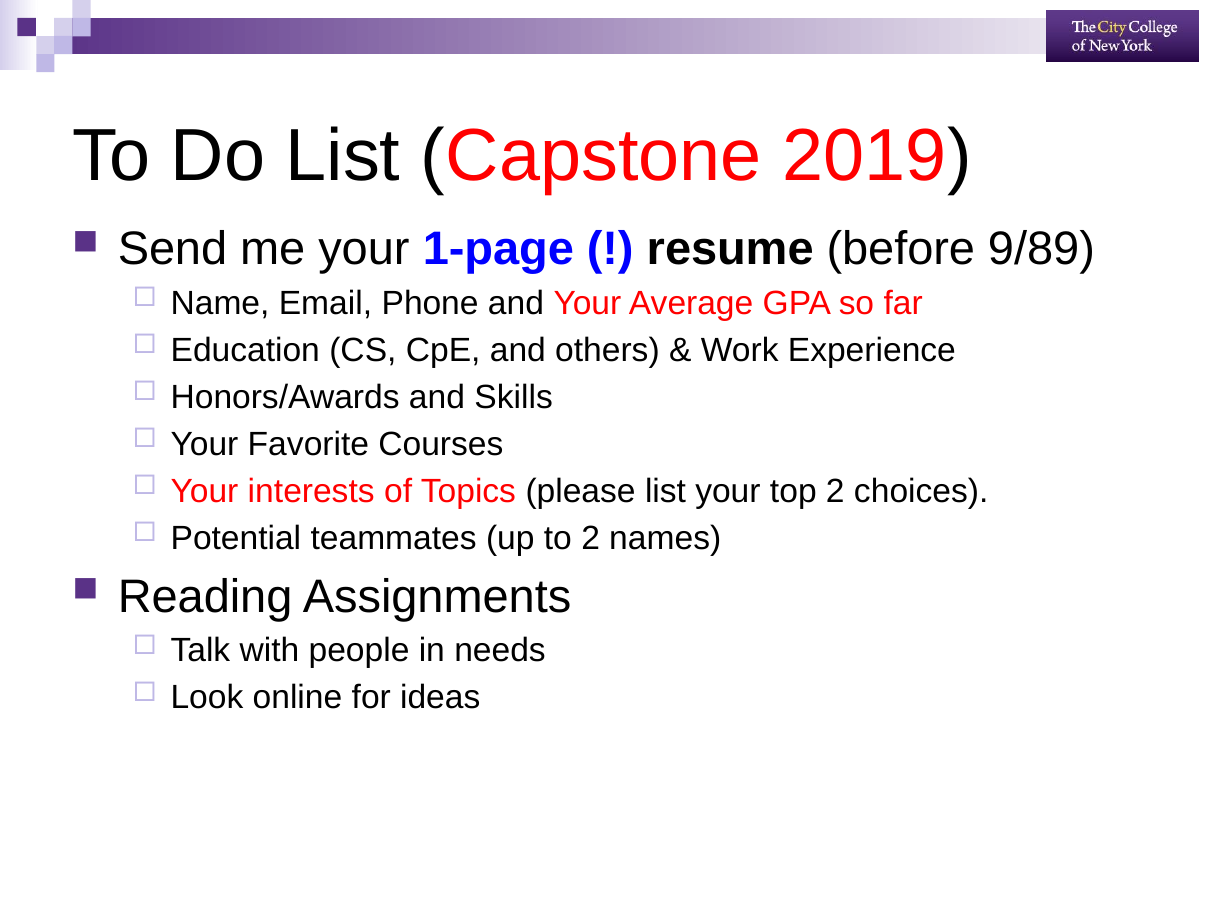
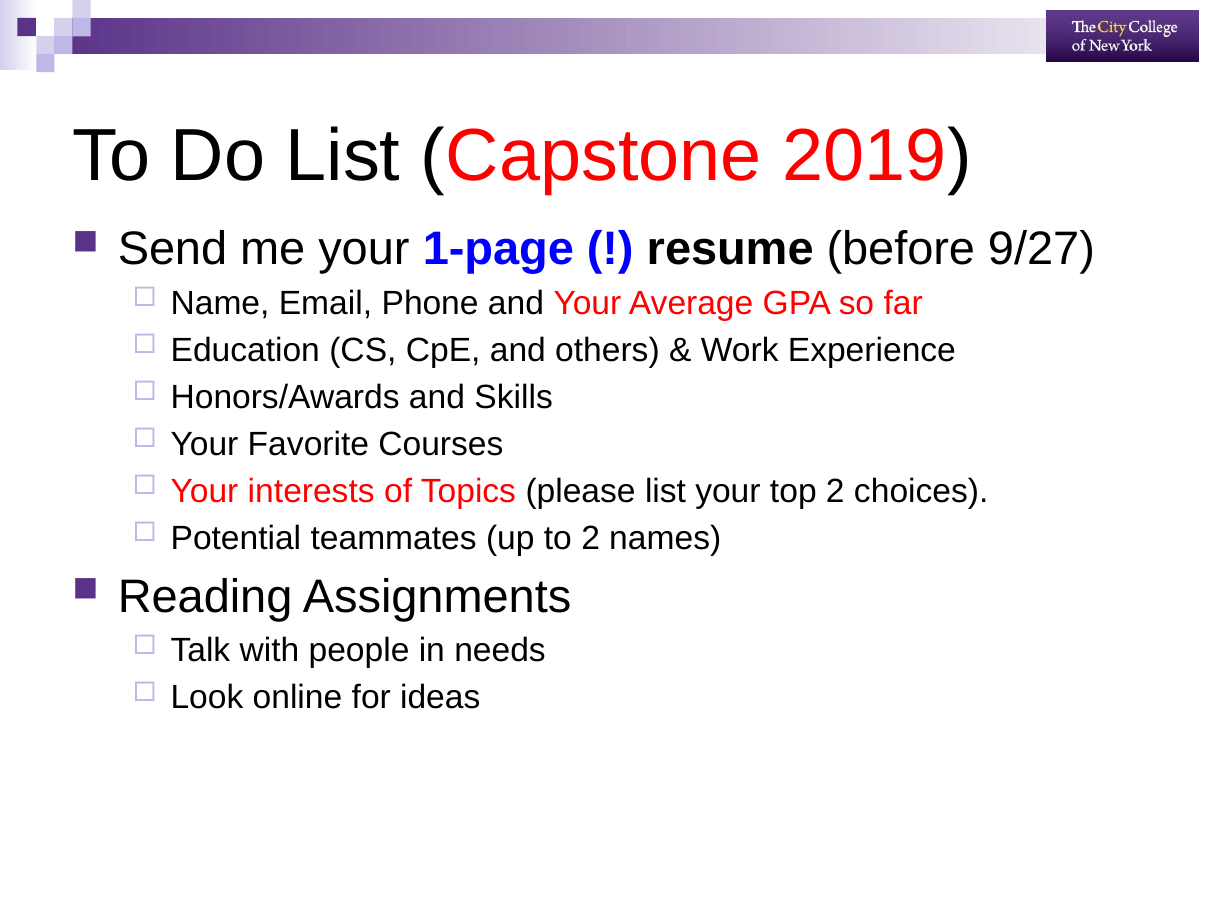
9/89: 9/89 -> 9/27 (1041, 249)
